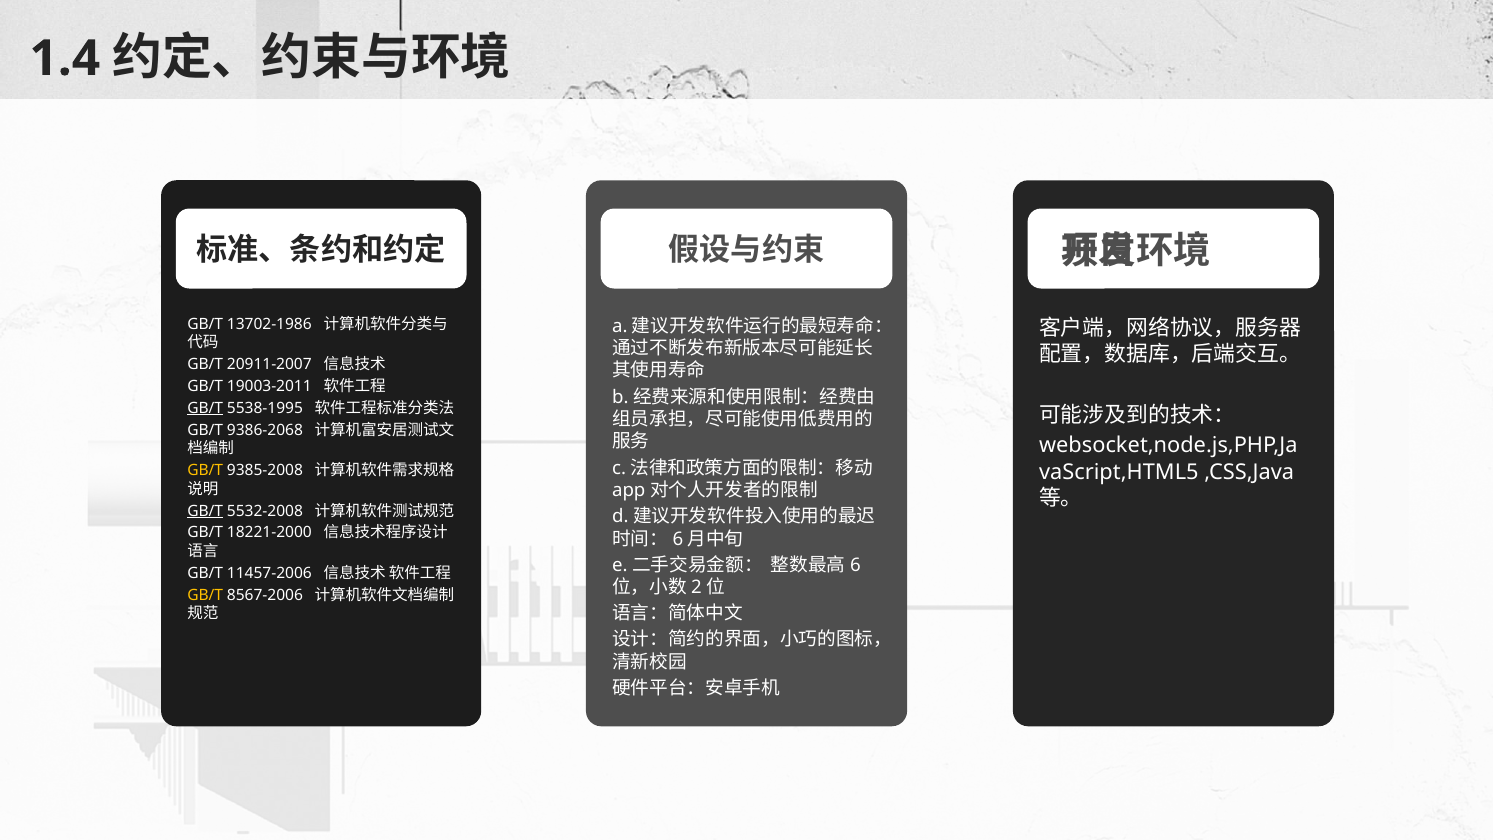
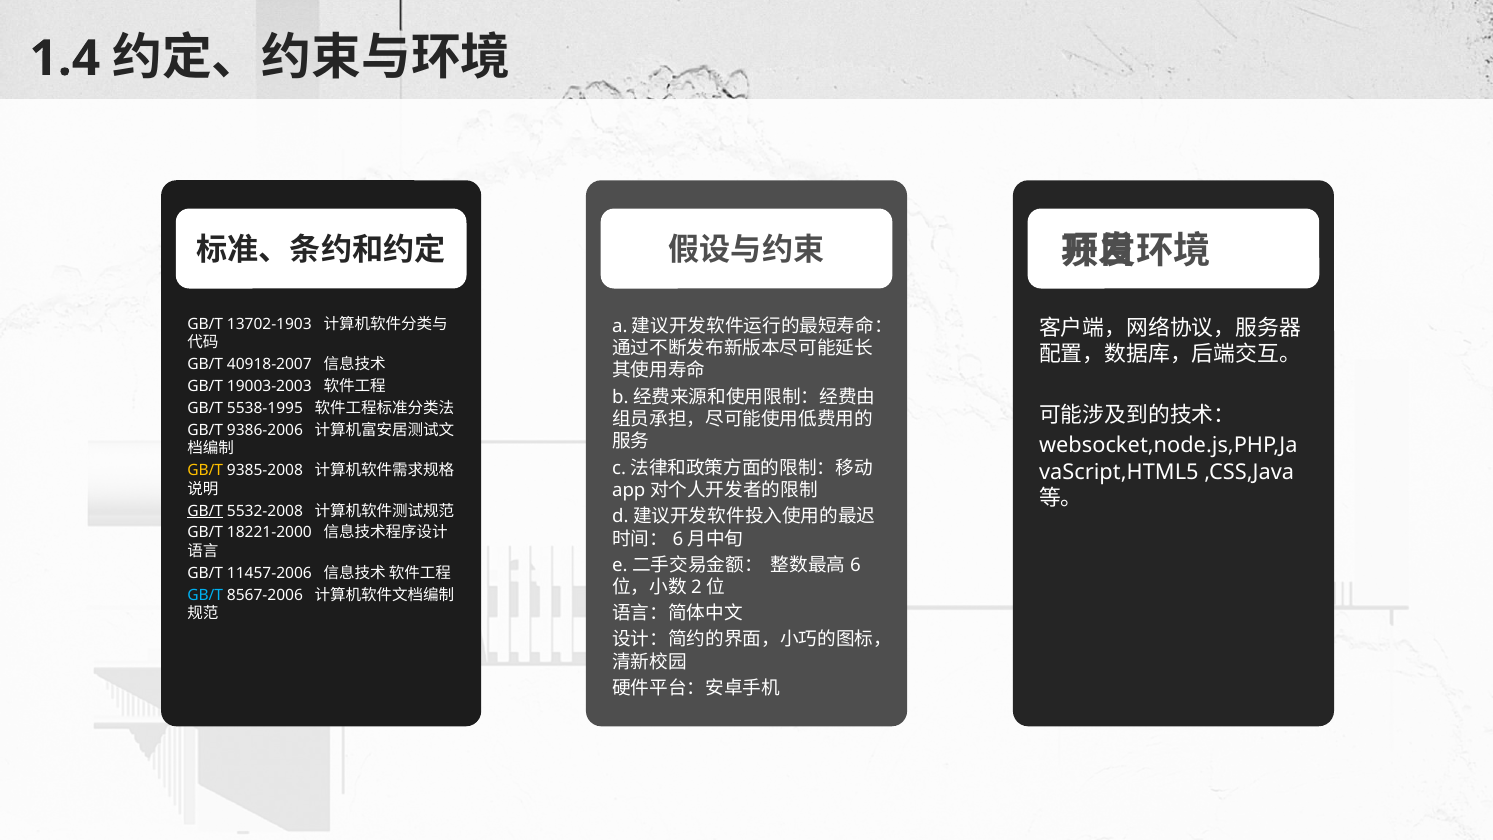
13702-1986: 13702-1986 -> 13702-1903 (269, 324)
20911-2007: 20911-2007 -> 40918-2007 (269, 364)
19003-2011: 19003-2011 -> 19003-2003 (269, 386)
GB/T underline: present -> none (205, 408)
9386-2068: 9386-2068 -> 9386-2006 (265, 430)
GB/T colour: yellow -> light blue (205, 595)
